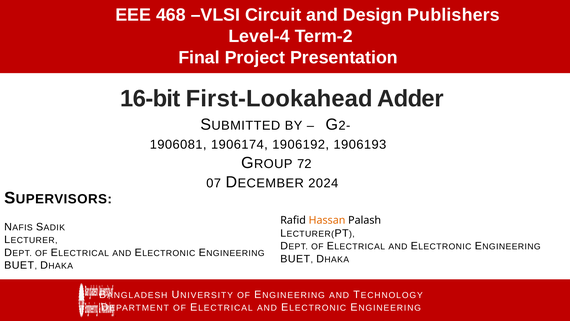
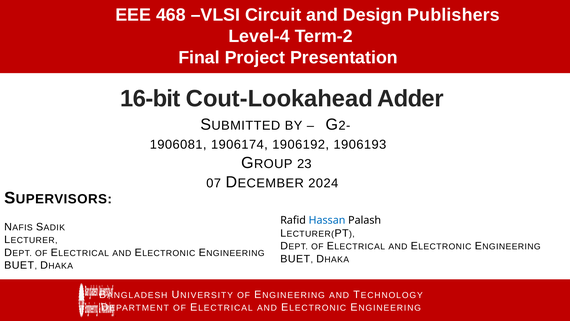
First-Lookahead: First-Lookahead -> Cout-Lookahead (279, 98)
72: 72 -> 23 (304, 164)
Hassan colour: orange -> blue (327, 220)
